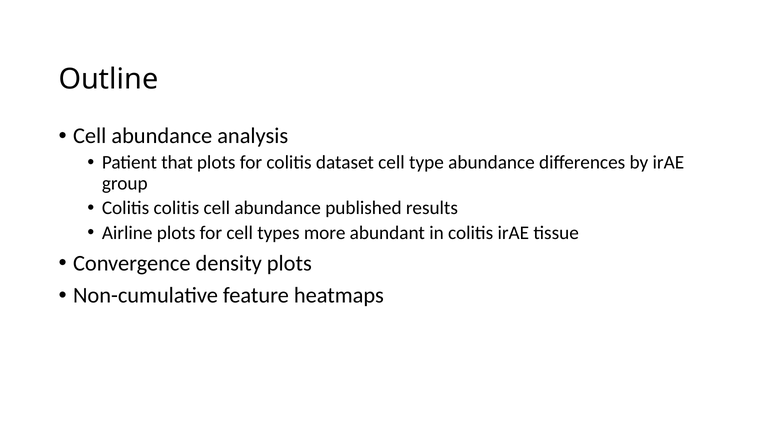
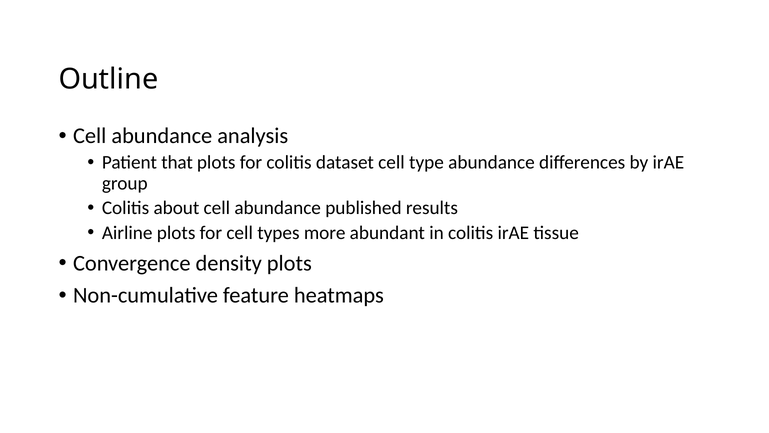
Colitis colitis: colitis -> about (176, 208)
